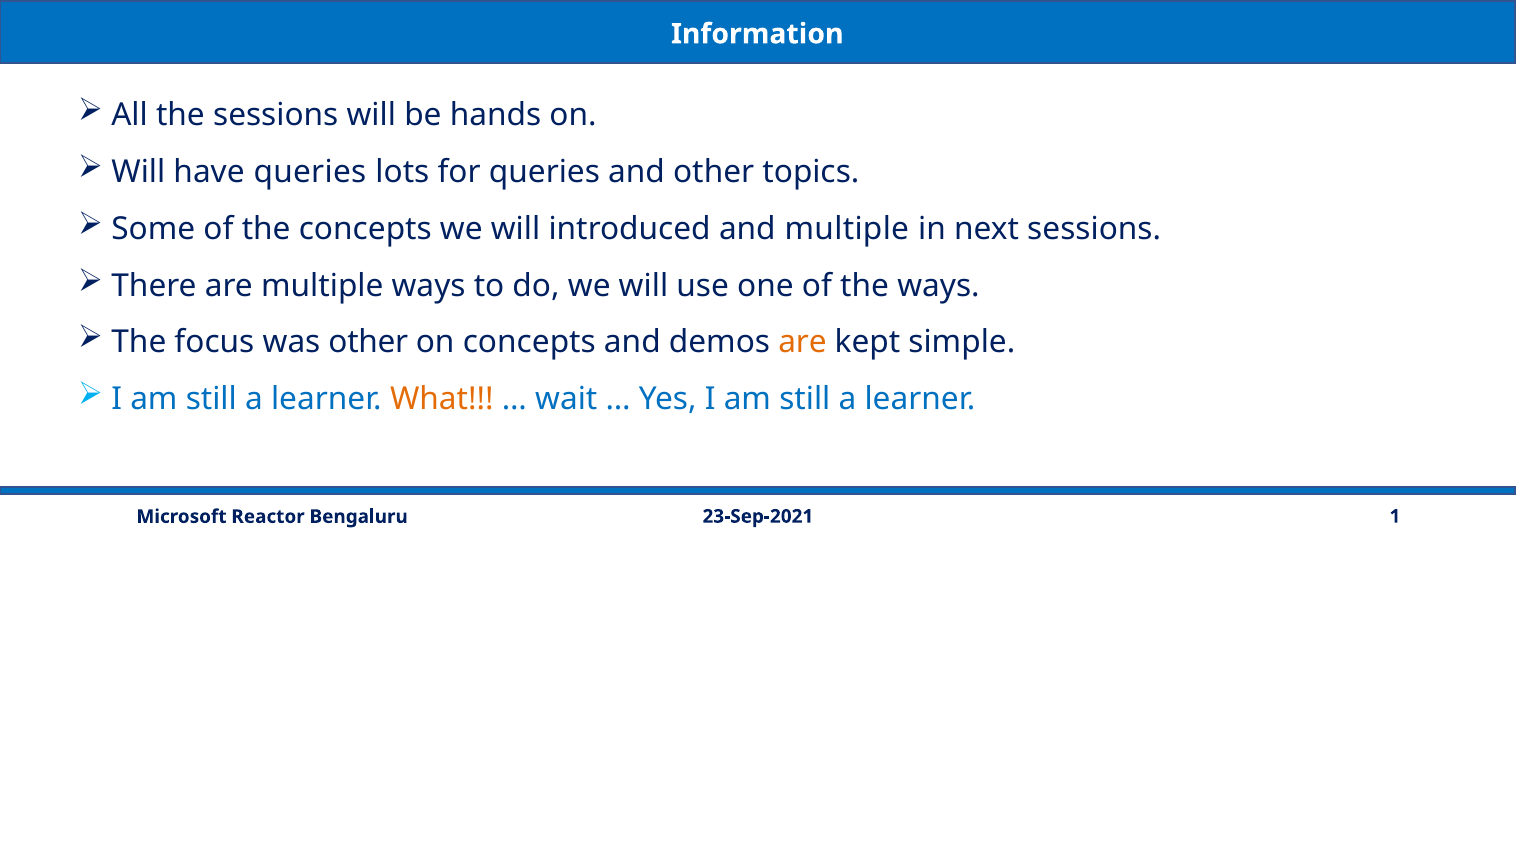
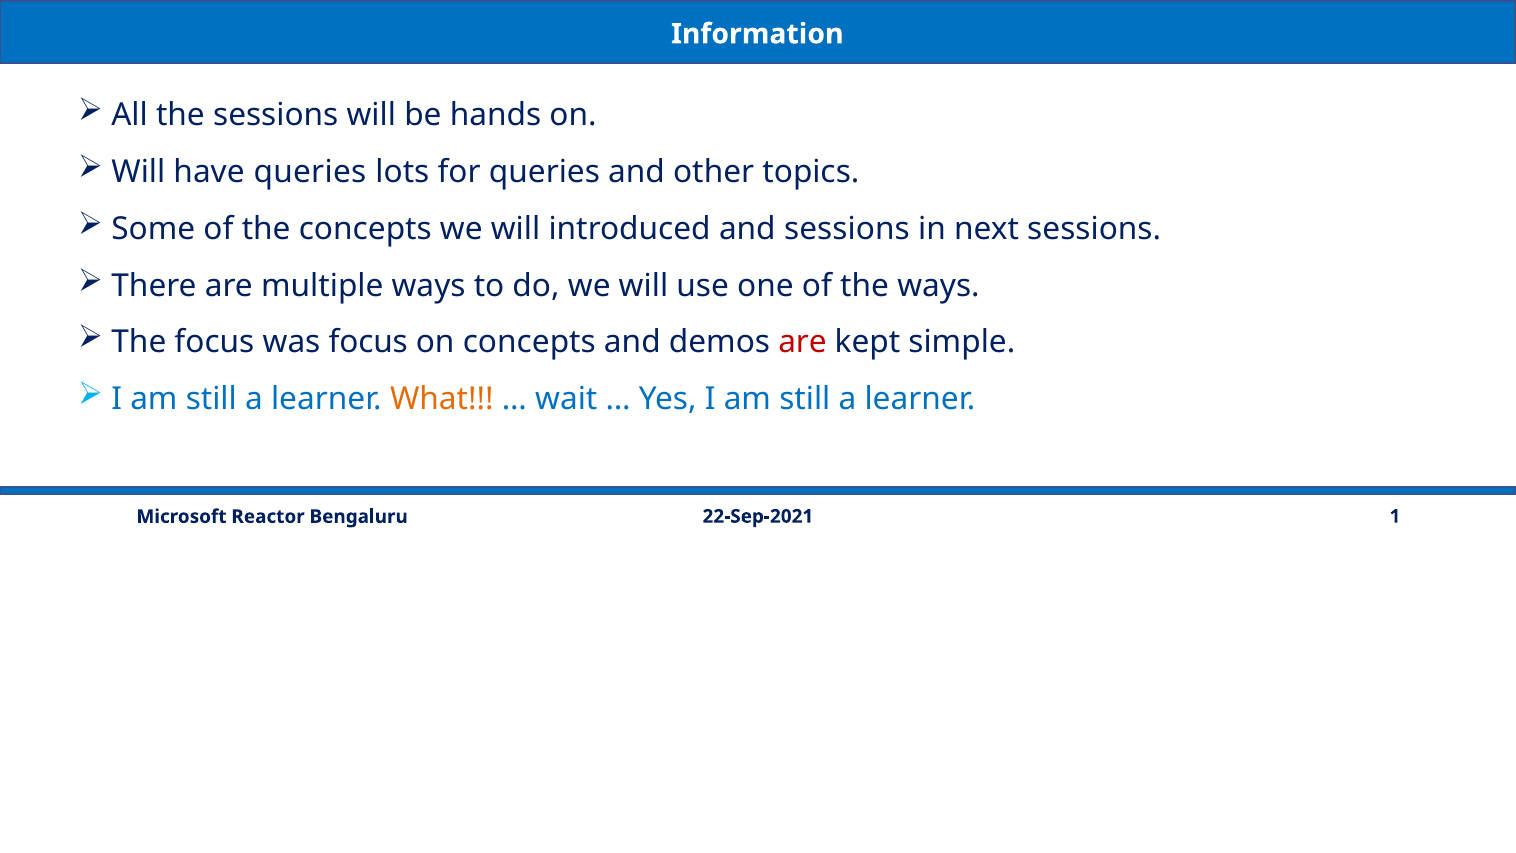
and multiple: multiple -> sessions (847, 229)
was other: other -> focus (368, 342)
are colour: orange -> red (803, 342)
23-Sep-2021: 23-Sep-2021 -> 22-Sep-2021 (758, 516)
